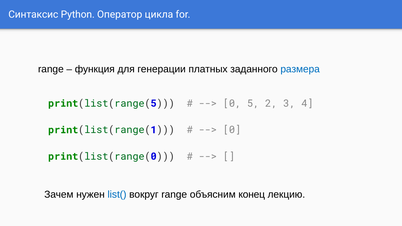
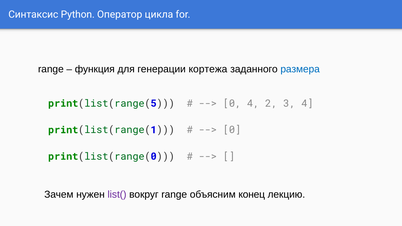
платных: платных -> кортежа (208, 69)
0 5: 5 -> 4 (253, 103)
list( colour: blue -> purple (117, 195)
